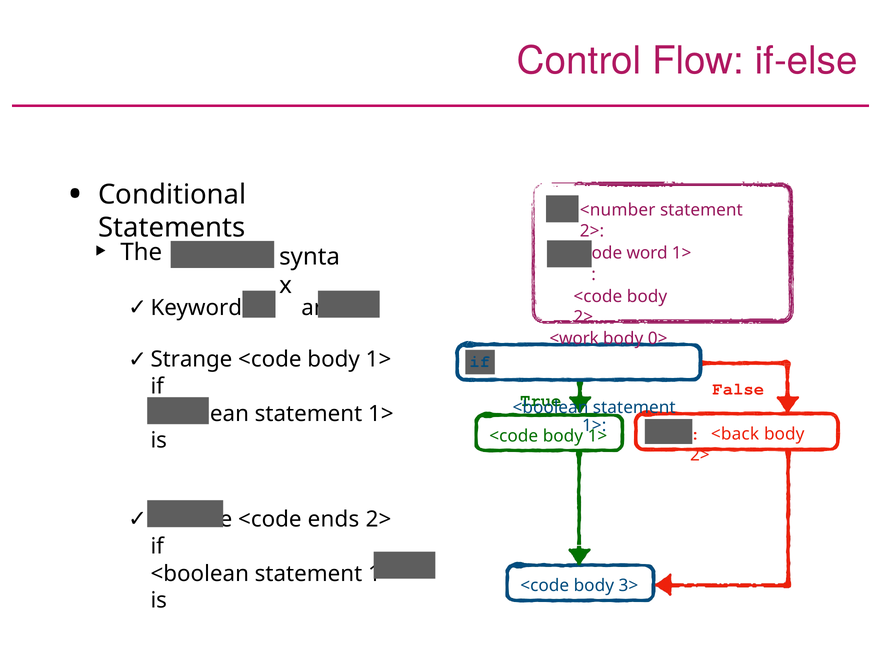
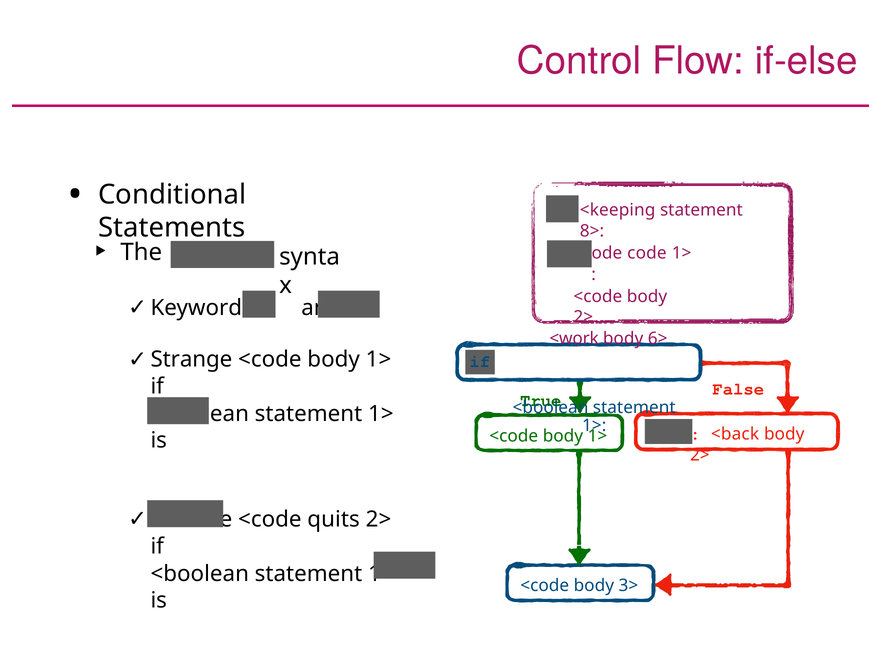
<number: <number -> <keeping (618, 210)
2>: 2> -> 8> (592, 231)
word: word -> code (647, 253)
0>: 0> -> 6> (658, 339)
ends: ends -> quits (334, 519)
